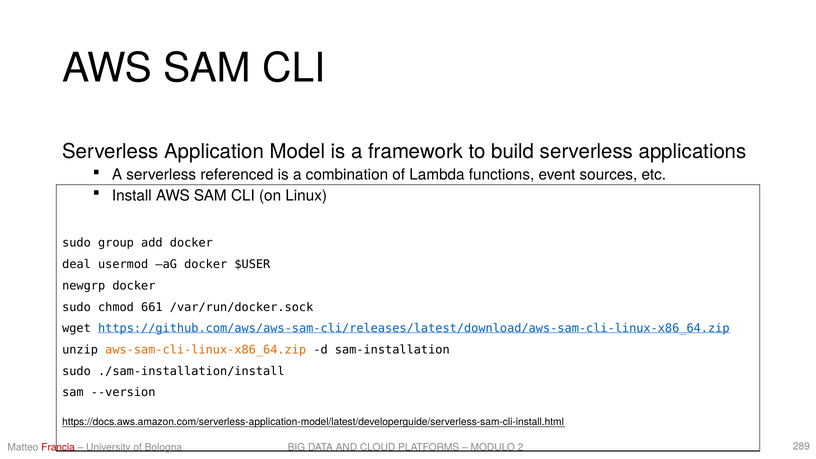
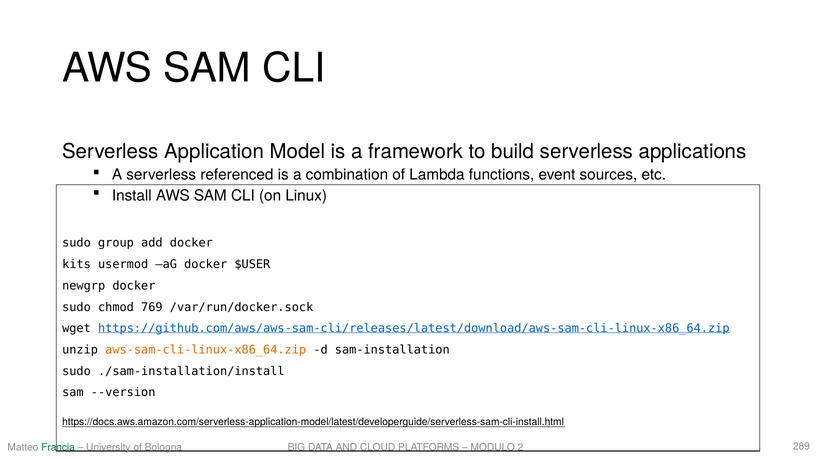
deal: deal -> kits (77, 264)
661: 661 -> 769 (152, 307)
Francia colour: red -> green (58, 447)
